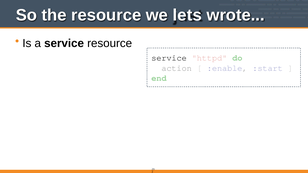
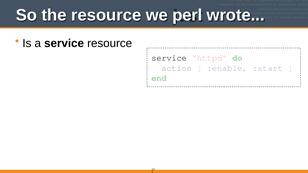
lets: lets -> perl (187, 15)
